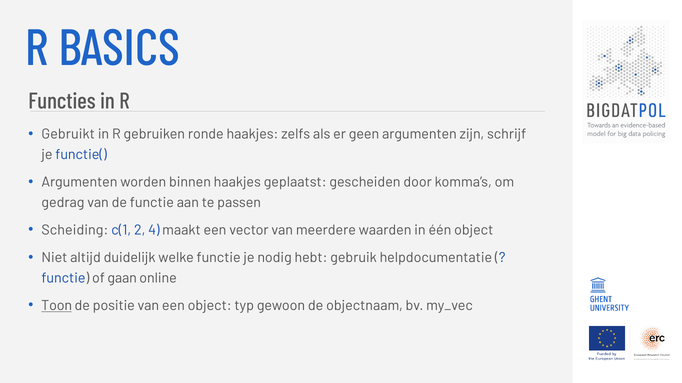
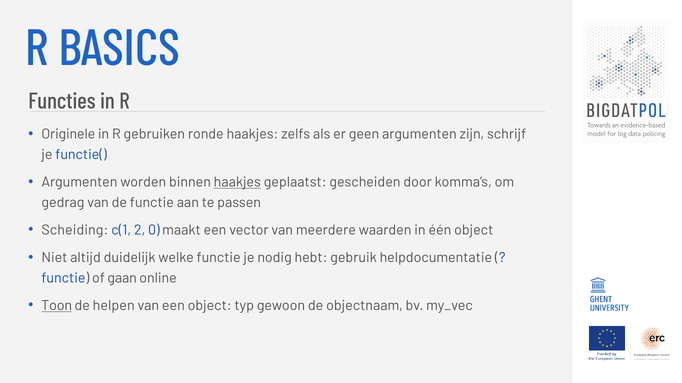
Gebruikt: Gebruikt -> Originele (68, 134)
haakjes underline: none -> present (237, 182)
4: 4 -> 0 (154, 230)
positie: positie -> helpen (114, 306)
